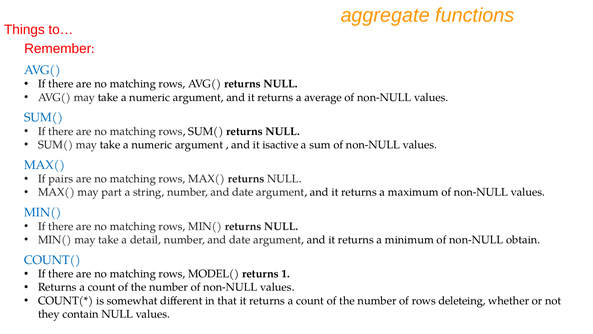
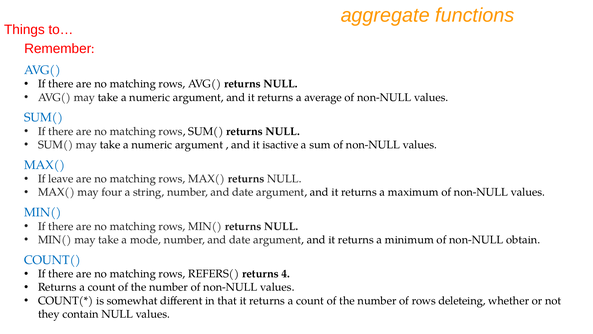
pairs: pairs -> leave (61, 179)
part: part -> four (112, 192)
detail: detail -> mode (146, 240)
MODEL(: MODEL( -> REFERS( (214, 274)
1: 1 -> 4 (286, 274)
